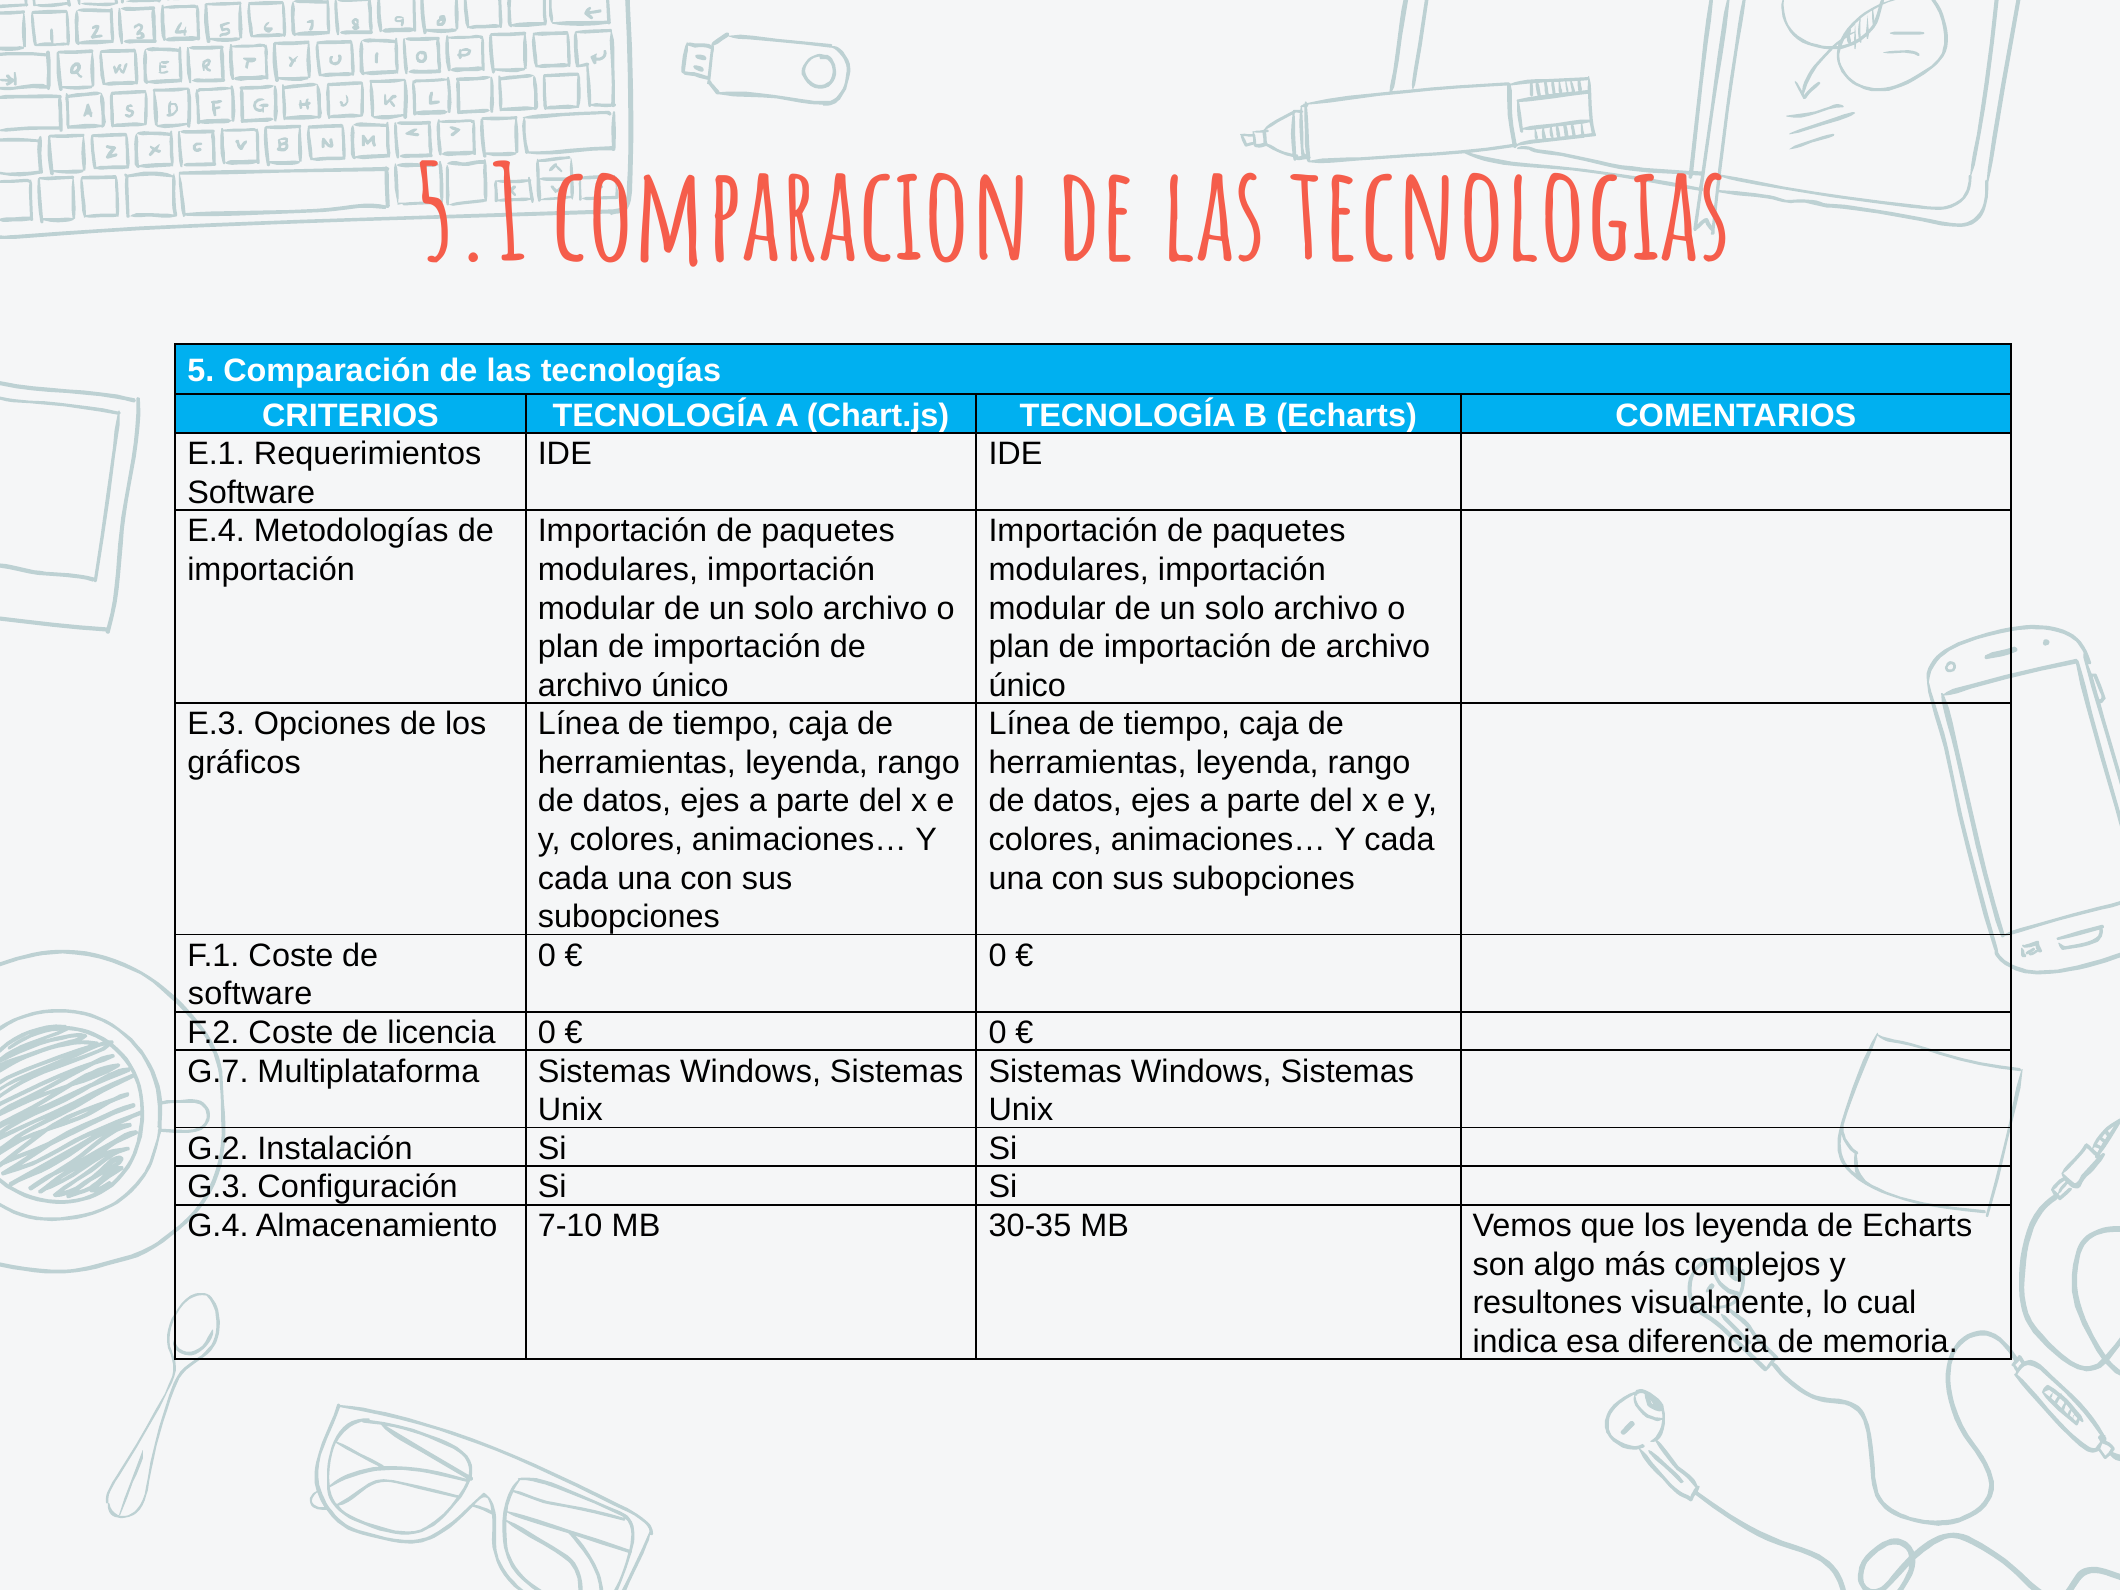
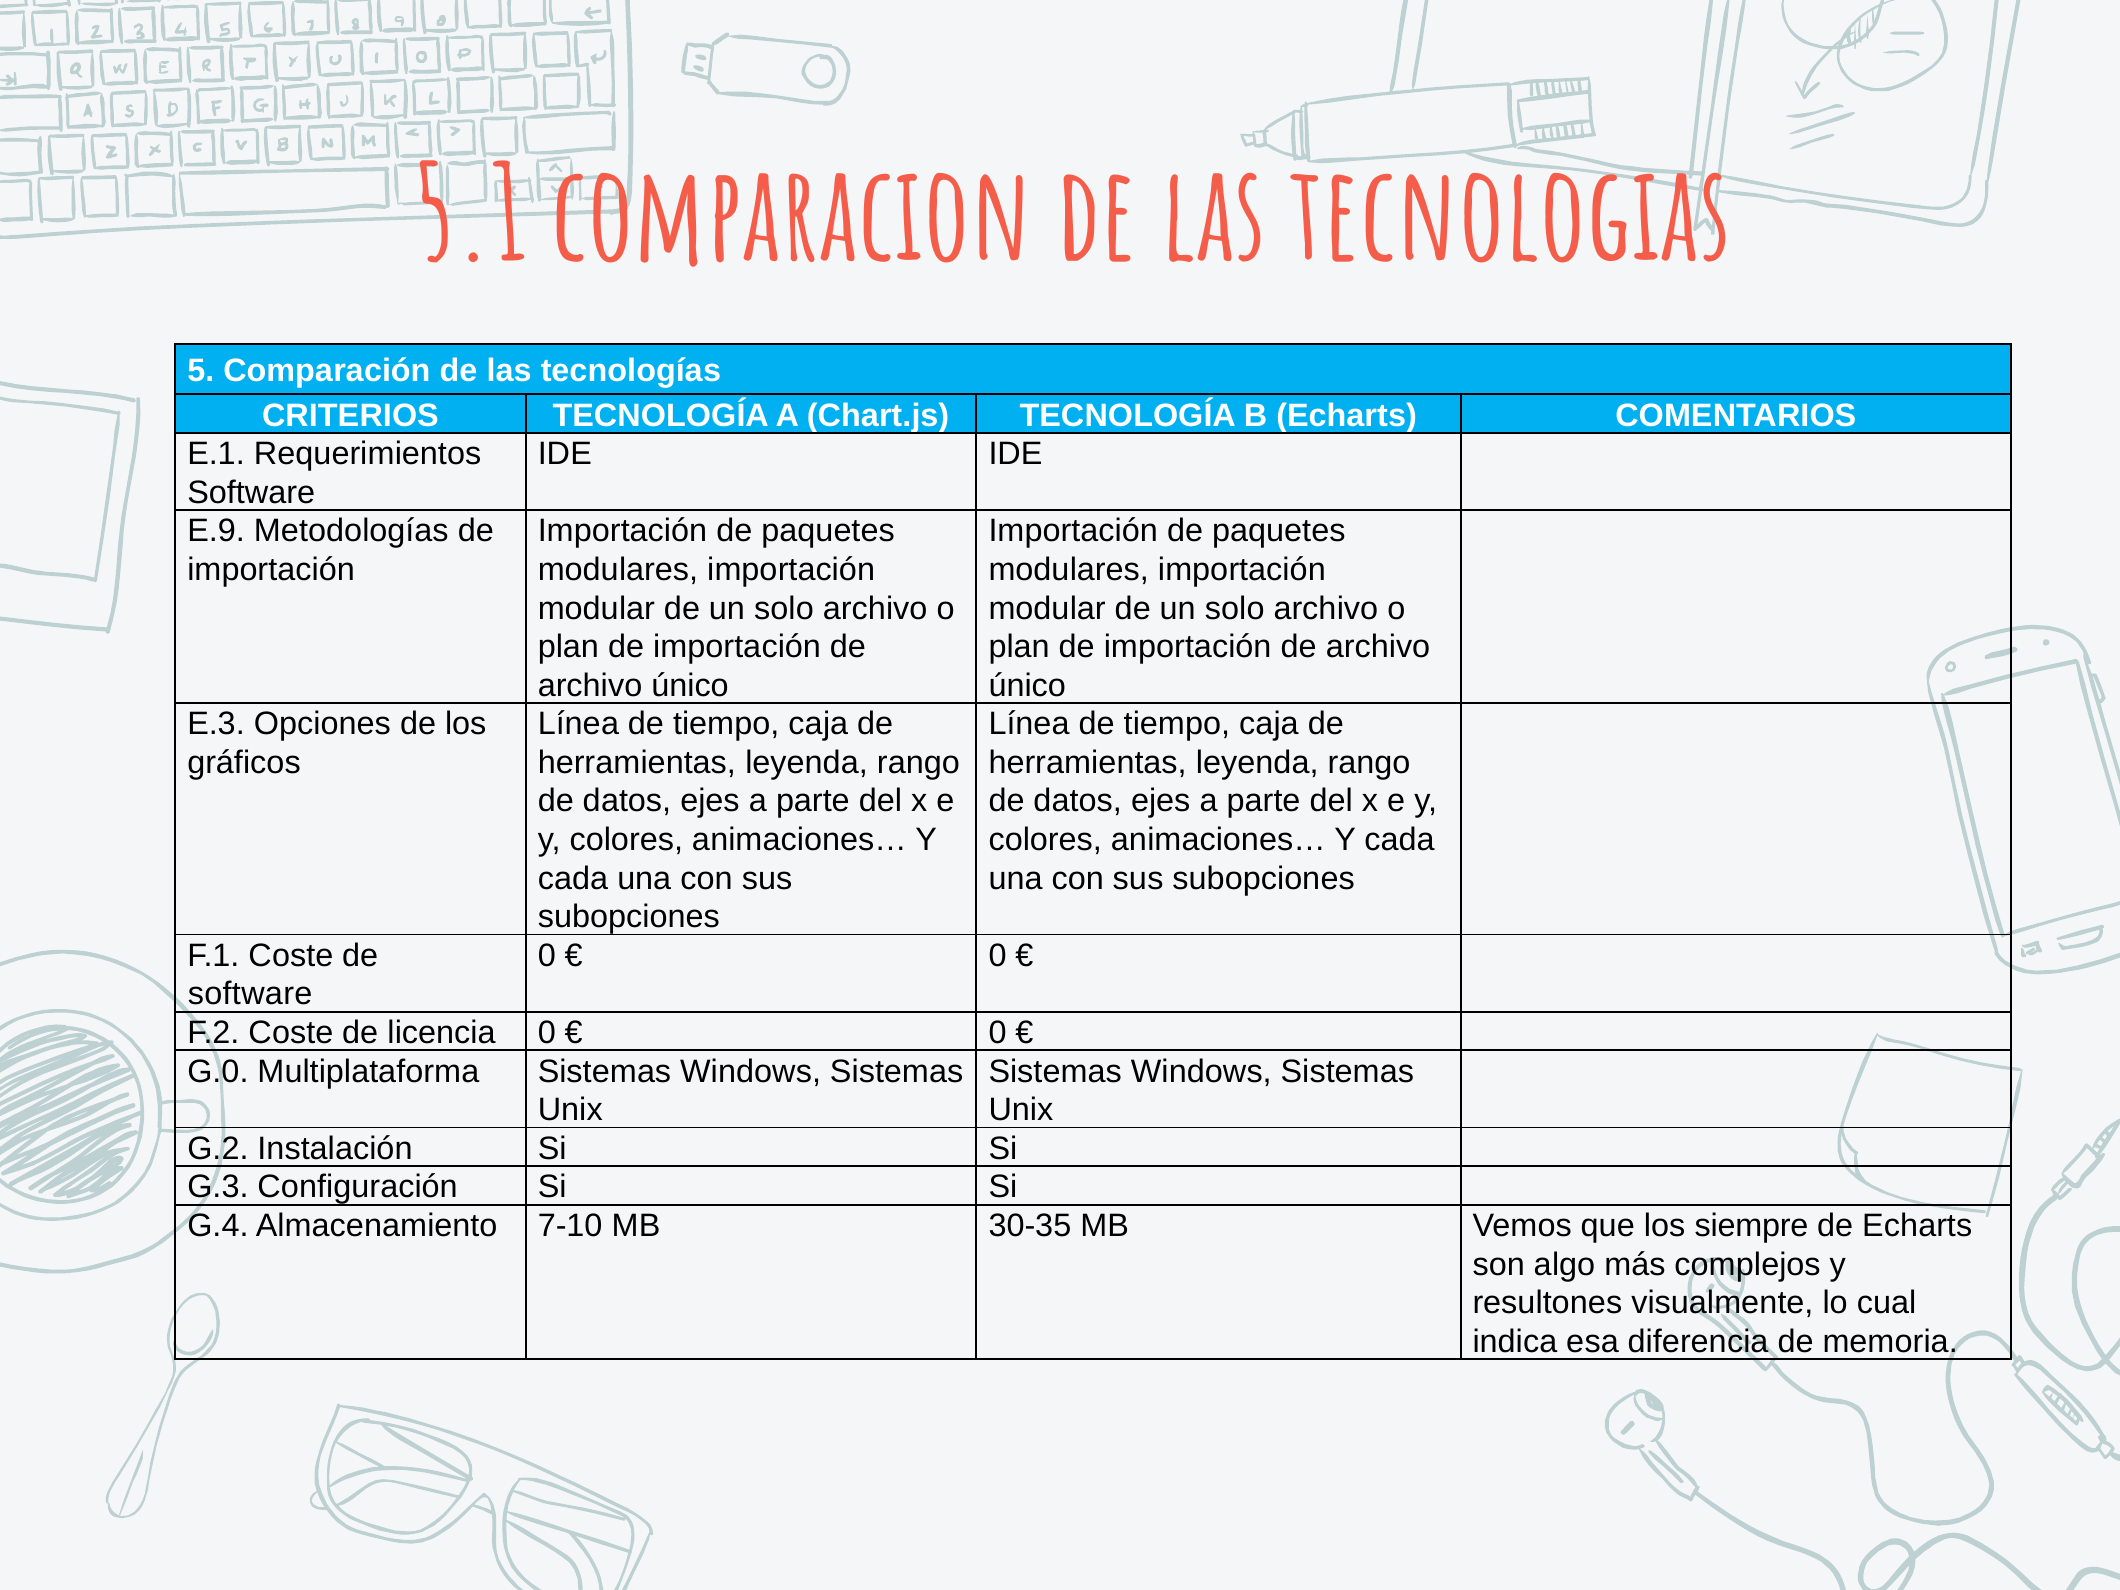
E.4: E.4 -> E.9 (216, 531)
G.7: G.7 -> G.0 (218, 1071)
los leyenda: leyenda -> siempre (1751, 1226)
